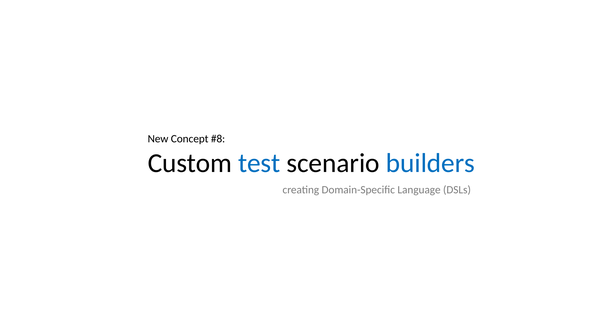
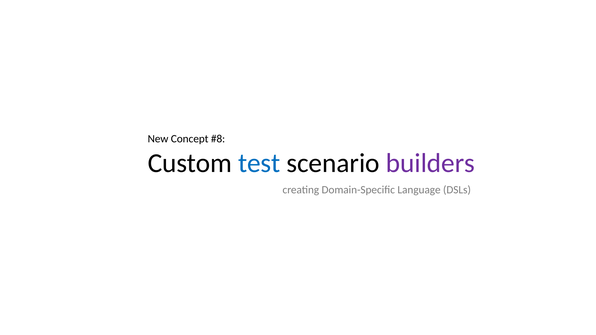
builders colour: blue -> purple (430, 163)
